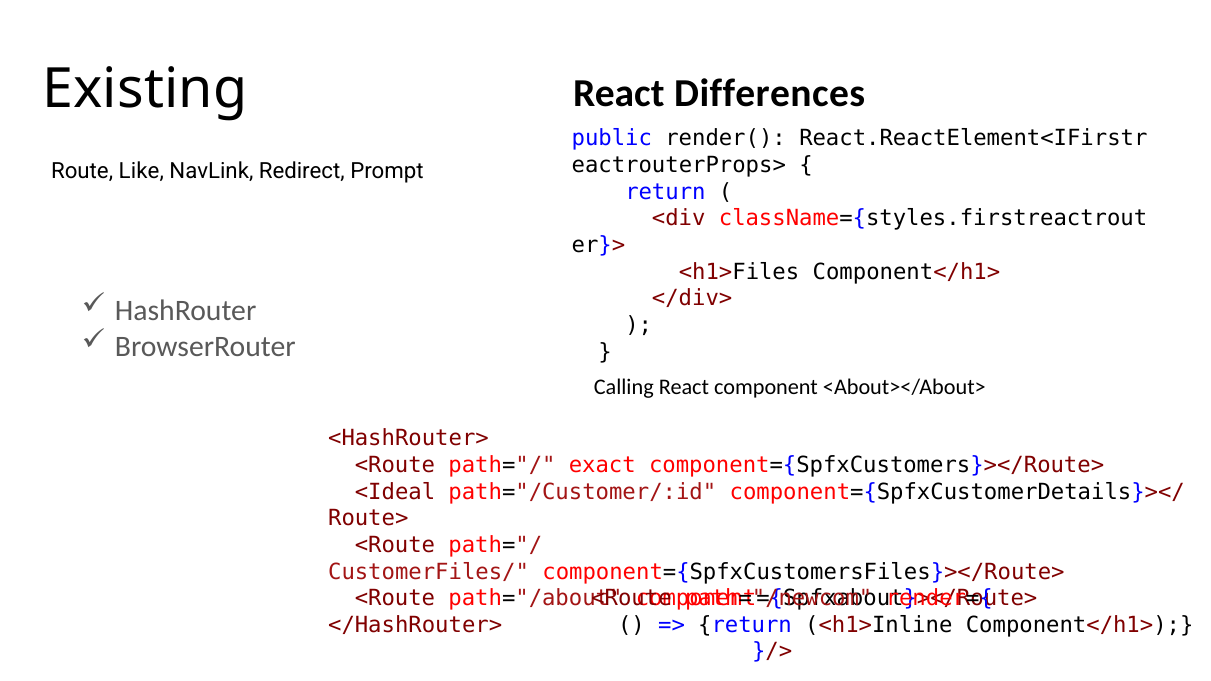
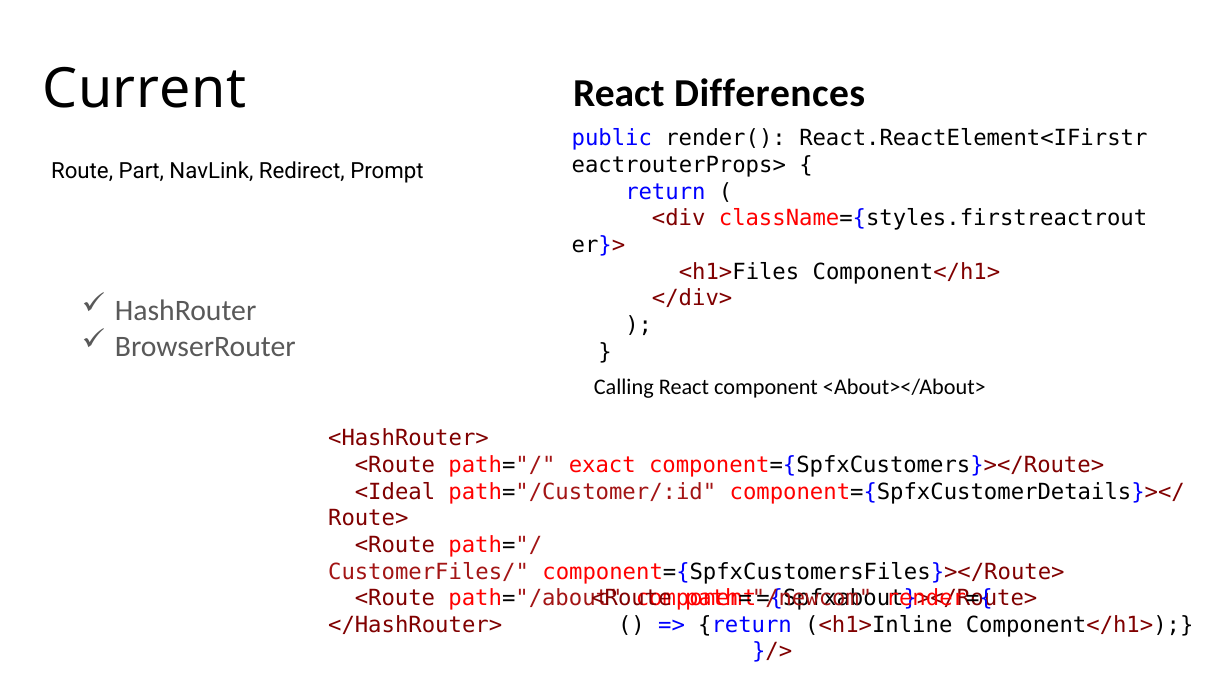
Existing: Existing -> Current (145, 89)
Like: Like -> Part (141, 172)
